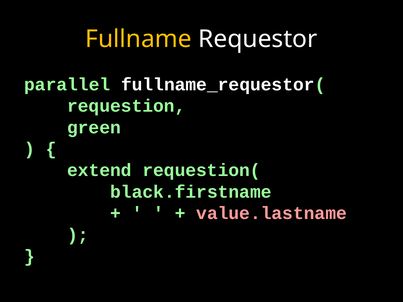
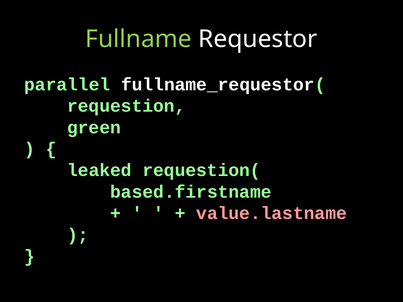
Fullname colour: yellow -> light green (139, 39)
extend: extend -> leaked (99, 171)
black.firstname: black.firstname -> based.firstname (191, 192)
